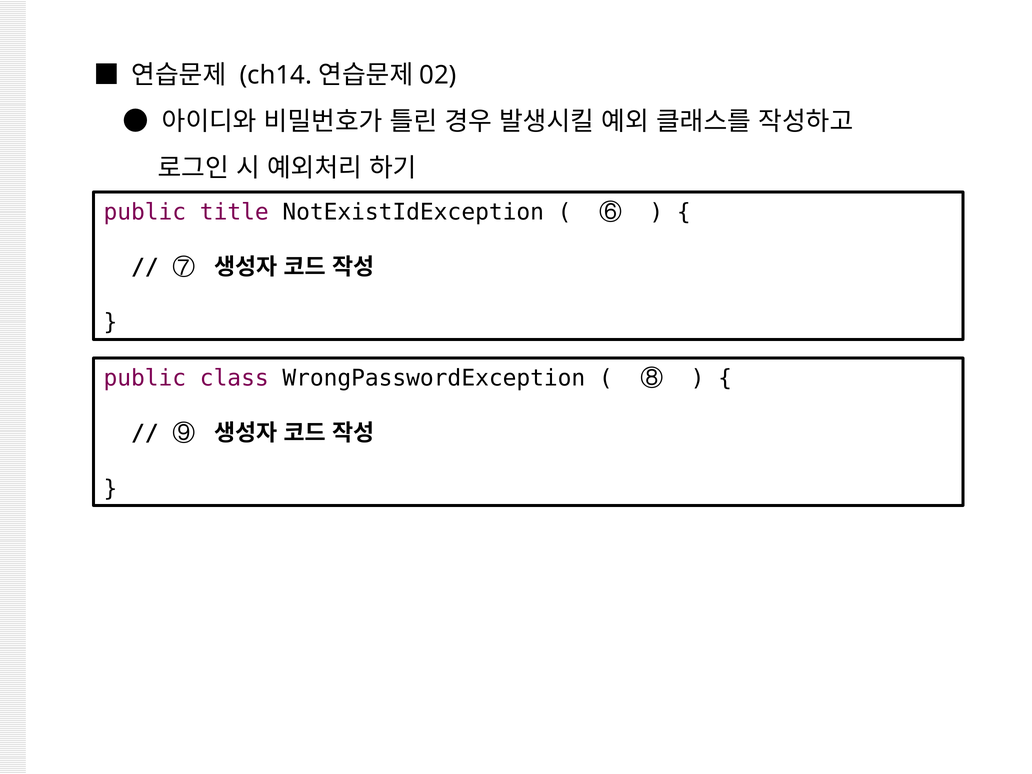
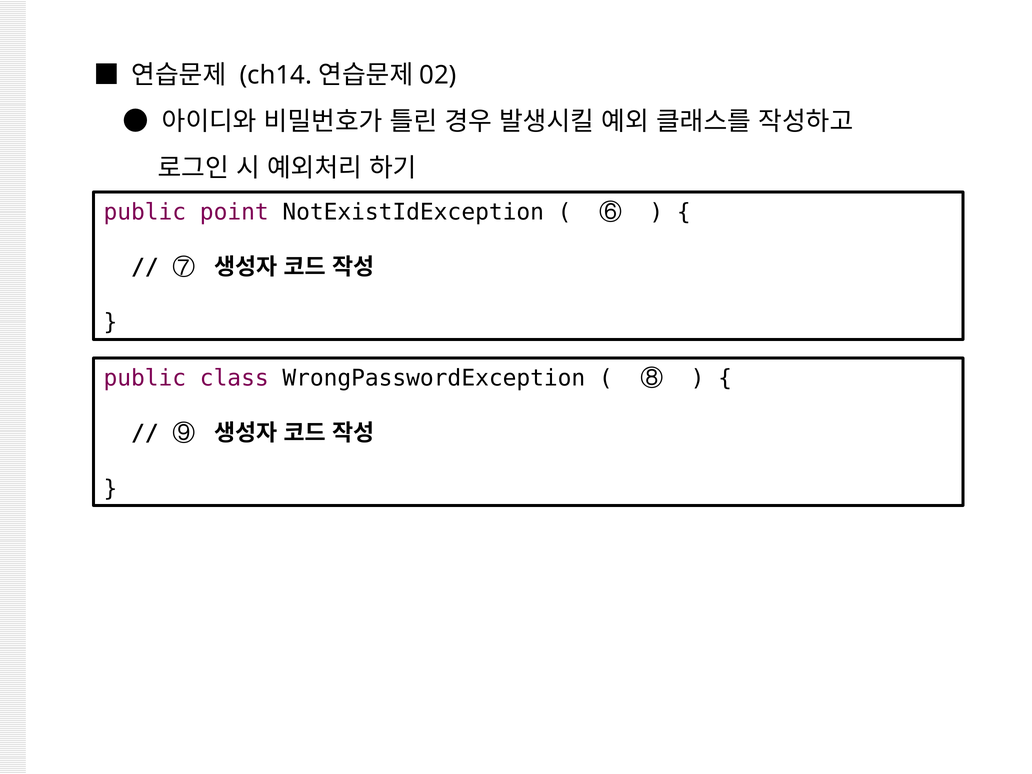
title: title -> point (234, 212)
